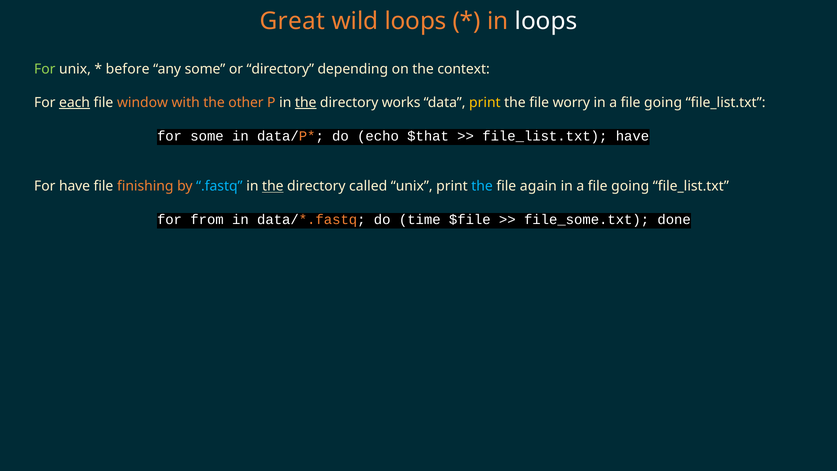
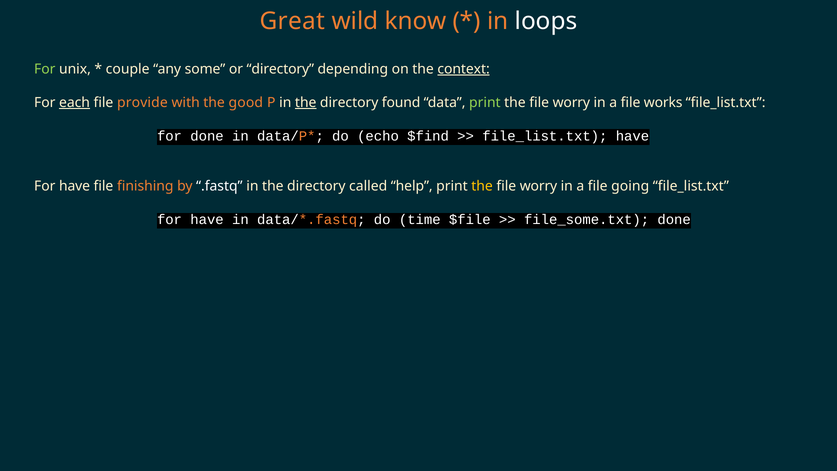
wild loops: loops -> know (416, 21)
before: before -> couple (128, 69)
context underline: none -> present (464, 69)
window: window -> provide (142, 103)
other: other -> good (246, 103)
works: works -> found (401, 103)
print colour: yellow -> light green (485, 103)
going: going -> works (663, 103)
for some: some -> done (207, 136)
$that: $that -> $find (428, 136)
.fastq colour: light blue -> white (219, 186)
the underline: present -> none (273, 186)
called unix: unix -> help (412, 186)
the colour: light blue -> yellow (482, 186)
again: again -> worry (539, 186)
from: from -> have (207, 220)
